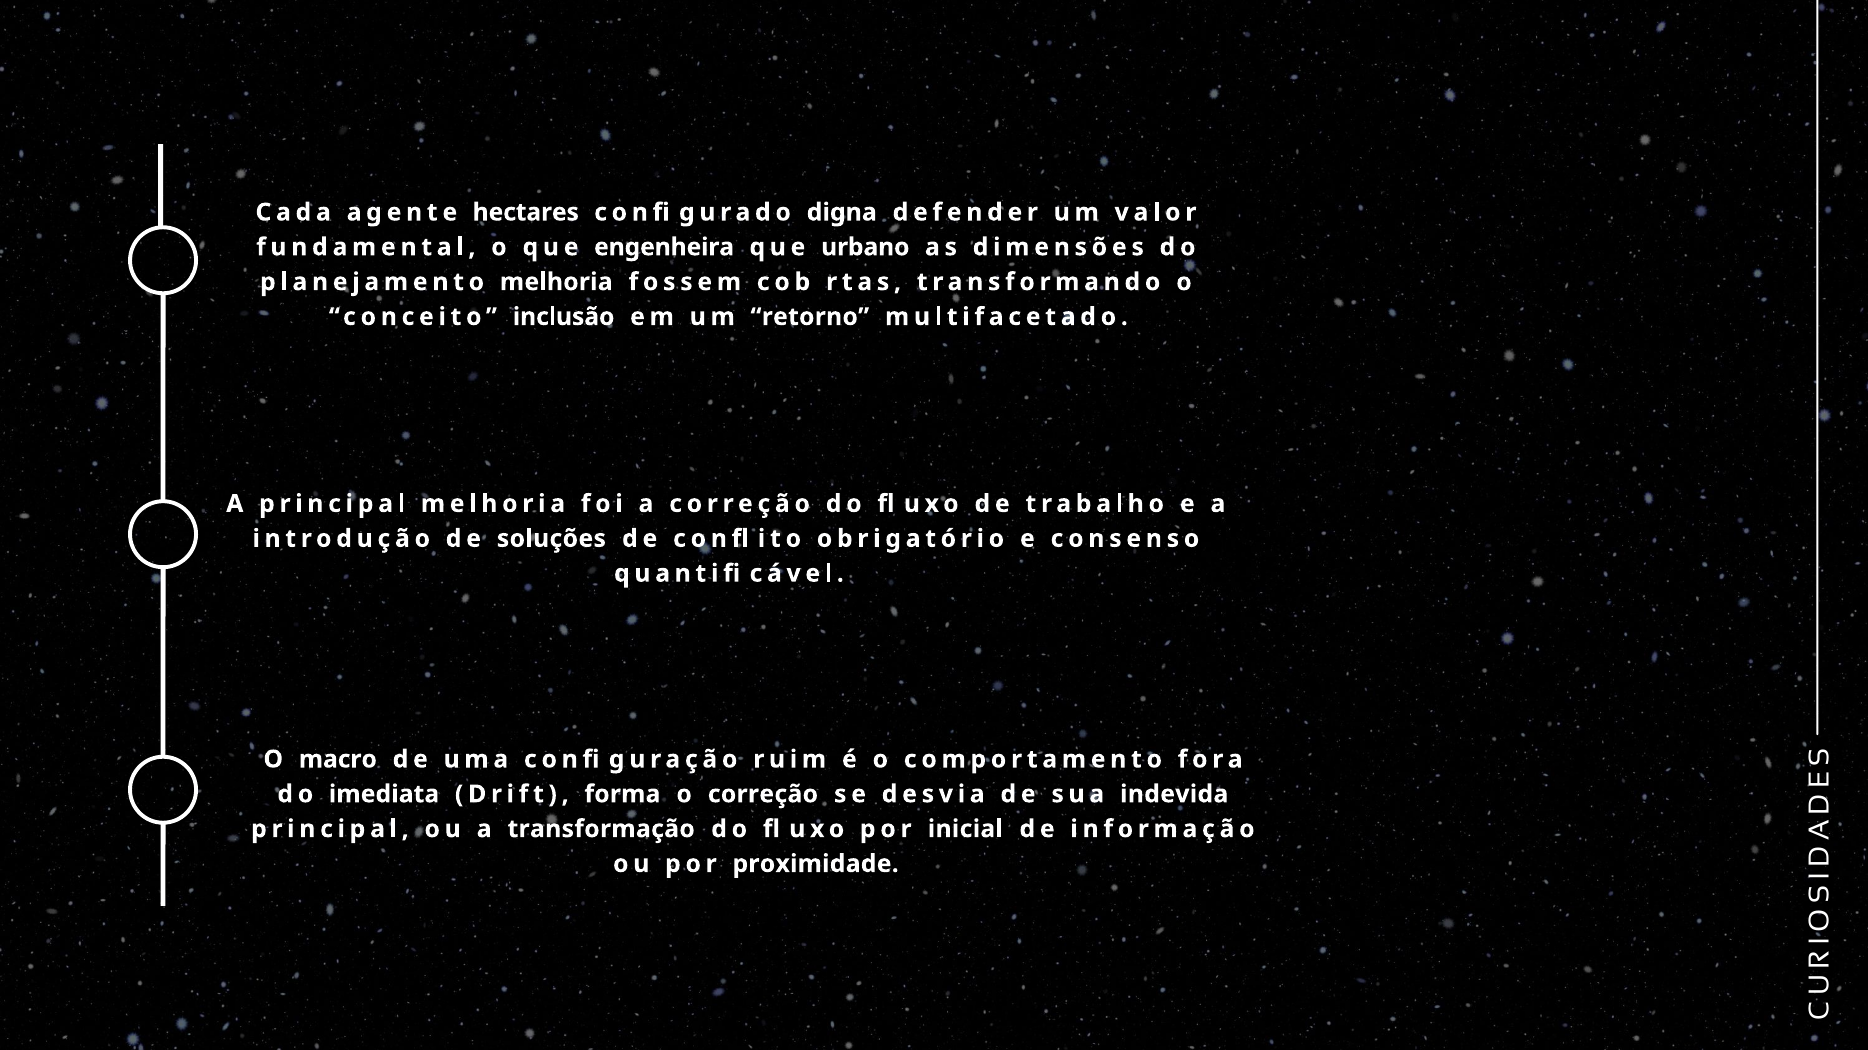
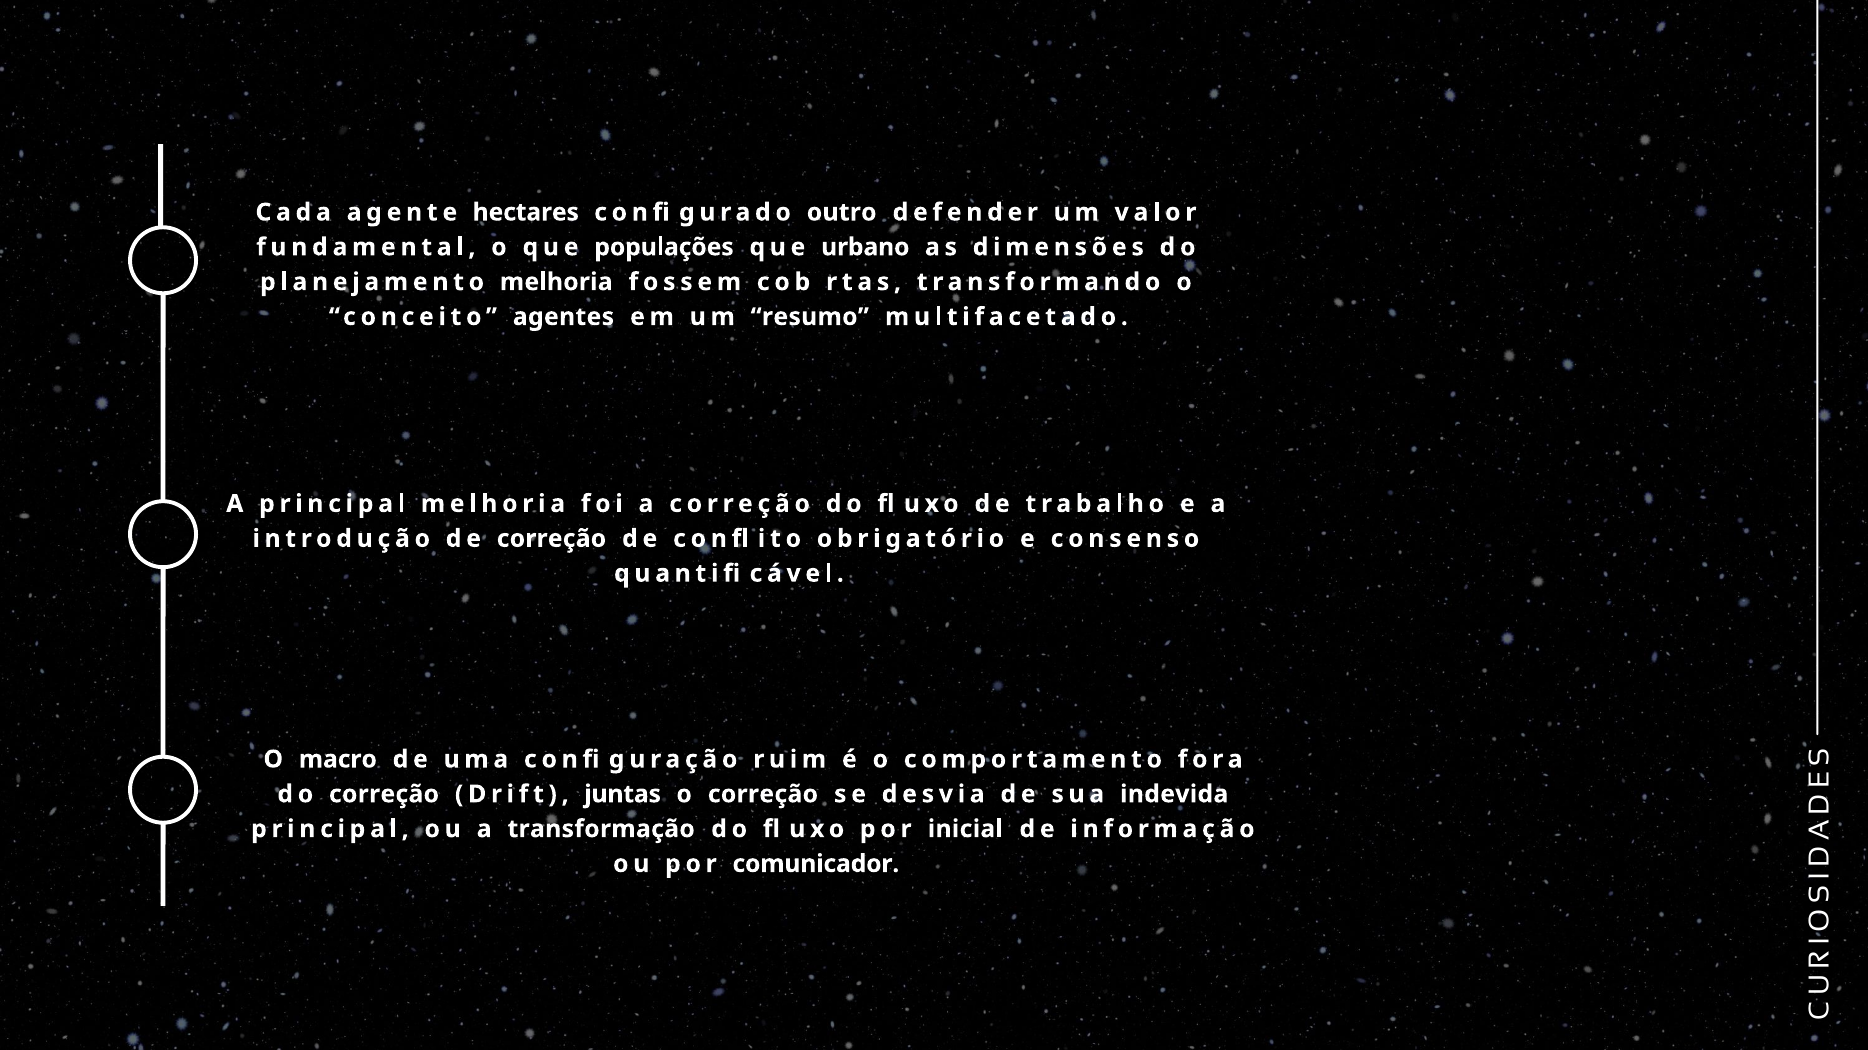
digna: digna -> outro (842, 212)
engenheira: engenheira -> populações (664, 247)
inclusão: inclusão -> agentes (563, 317)
retorno: retorno -> resumo (810, 317)
de soluções: soluções -> correção (551, 539)
do imediata: imediata -> correção (384, 795)
forma: forma -> juntas (623, 795)
proximidade: proximidade -> comunicador (816, 864)
